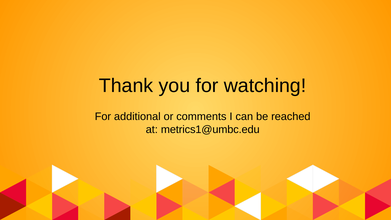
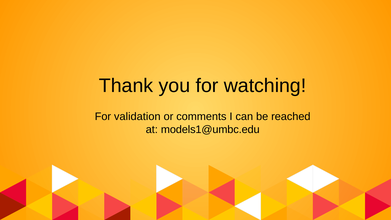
additional: additional -> validation (137, 116)
metrics1@umbc.edu: metrics1@umbc.edu -> models1@umbc.edu (210, 129)
